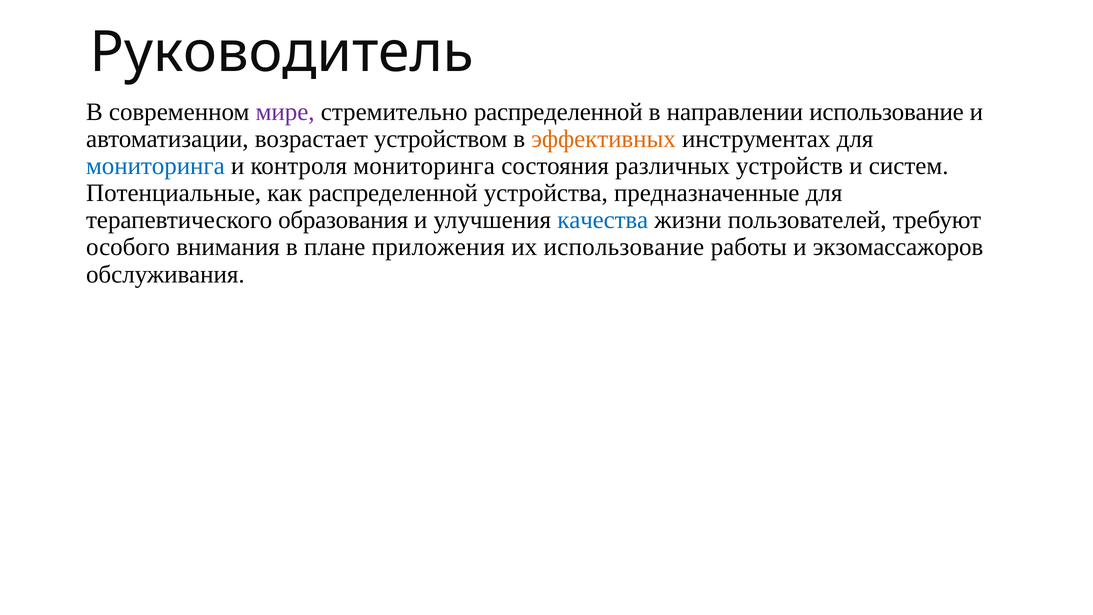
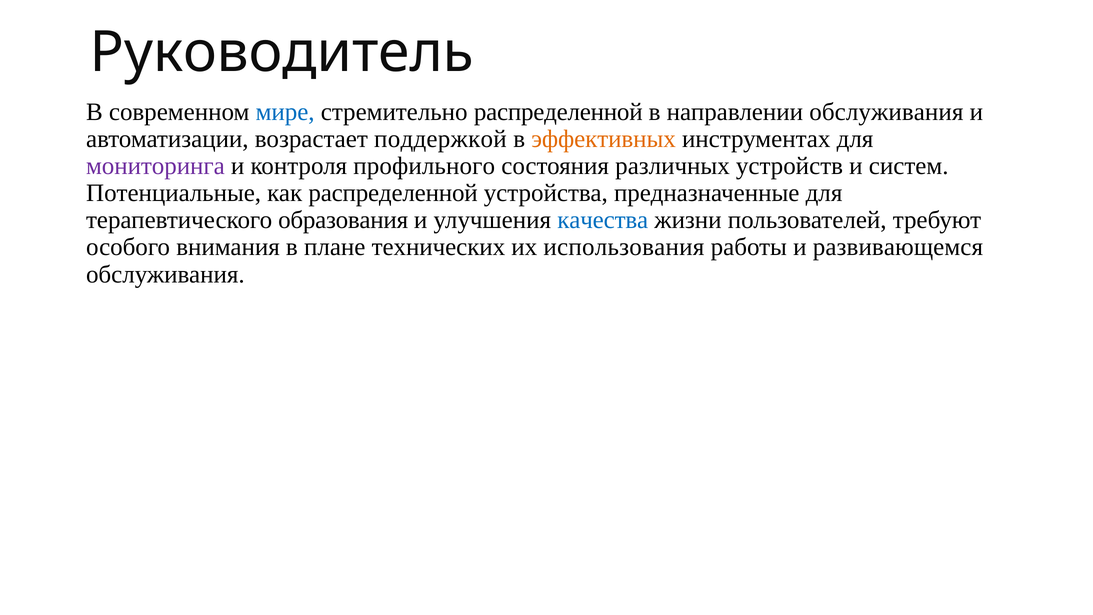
мире colour: purple -> blue (285, 112)
направлении использование: использование -> обслуживания (886, 112)
устройством: устройством -> поддержкой (440, 139)
мониторинга colour: blue -> purple (155, 166)
контроля мониторинга: мониторинга -> профильного (424, 166)
приложения: приложения -> технических (438, 247)
их использование: использование -> использования (624, 247)
экзомассажоров: экзомассажоров -> развивающемся (898, 247)
